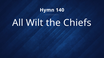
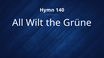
Chiefs: Chiefs -> Grüne (77, 23)
